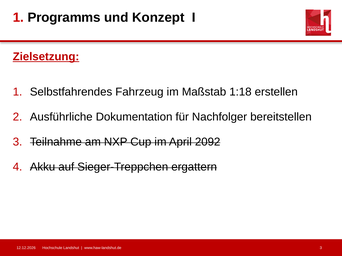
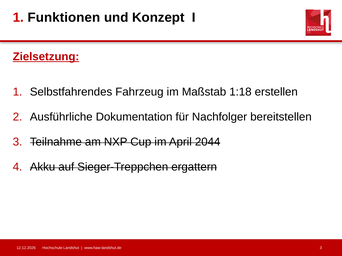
Programms: Programms -> Funktionen (64, 18)
2092: 2092 -> 2044 (208, 142)
